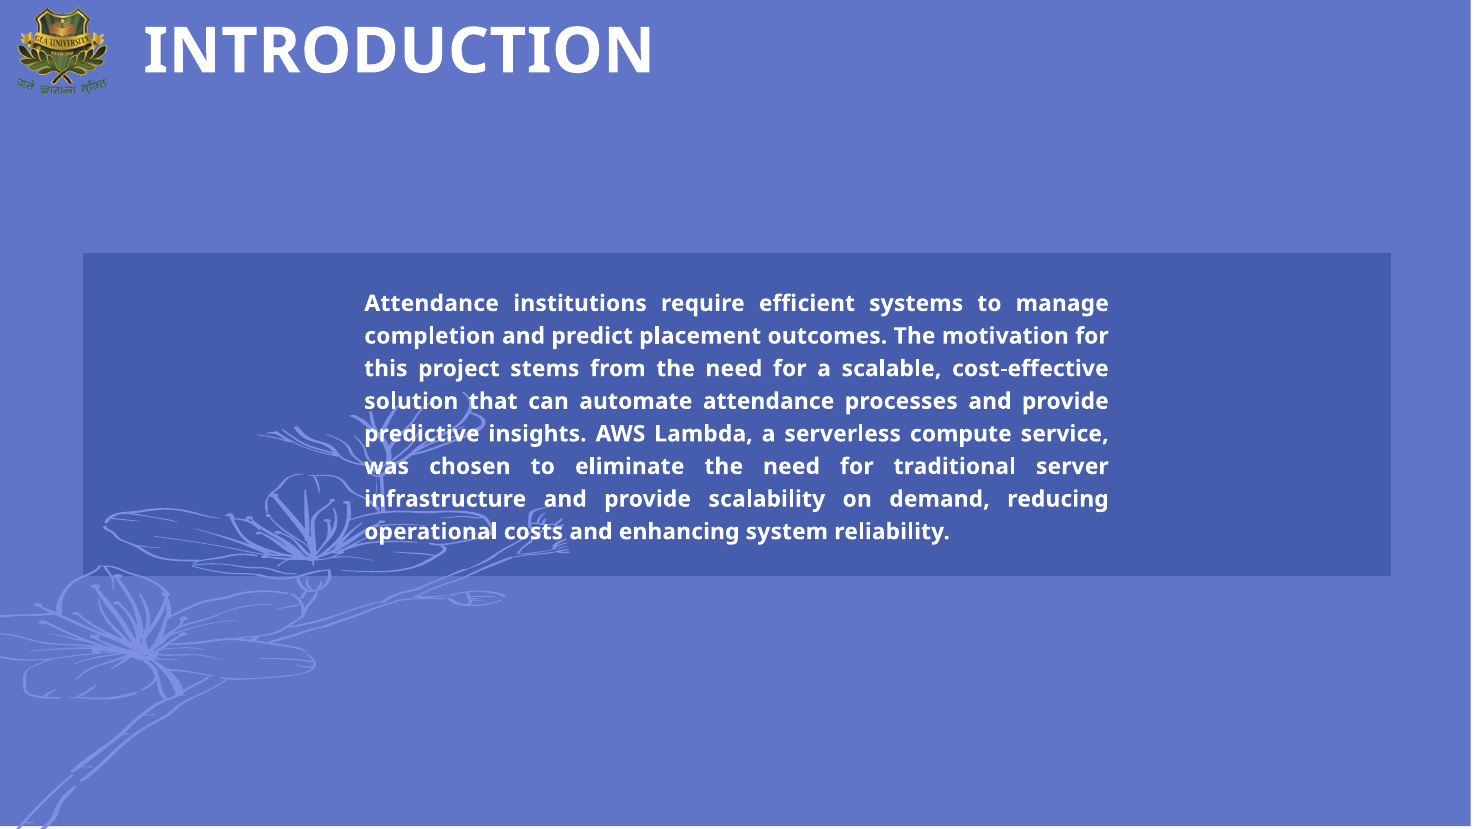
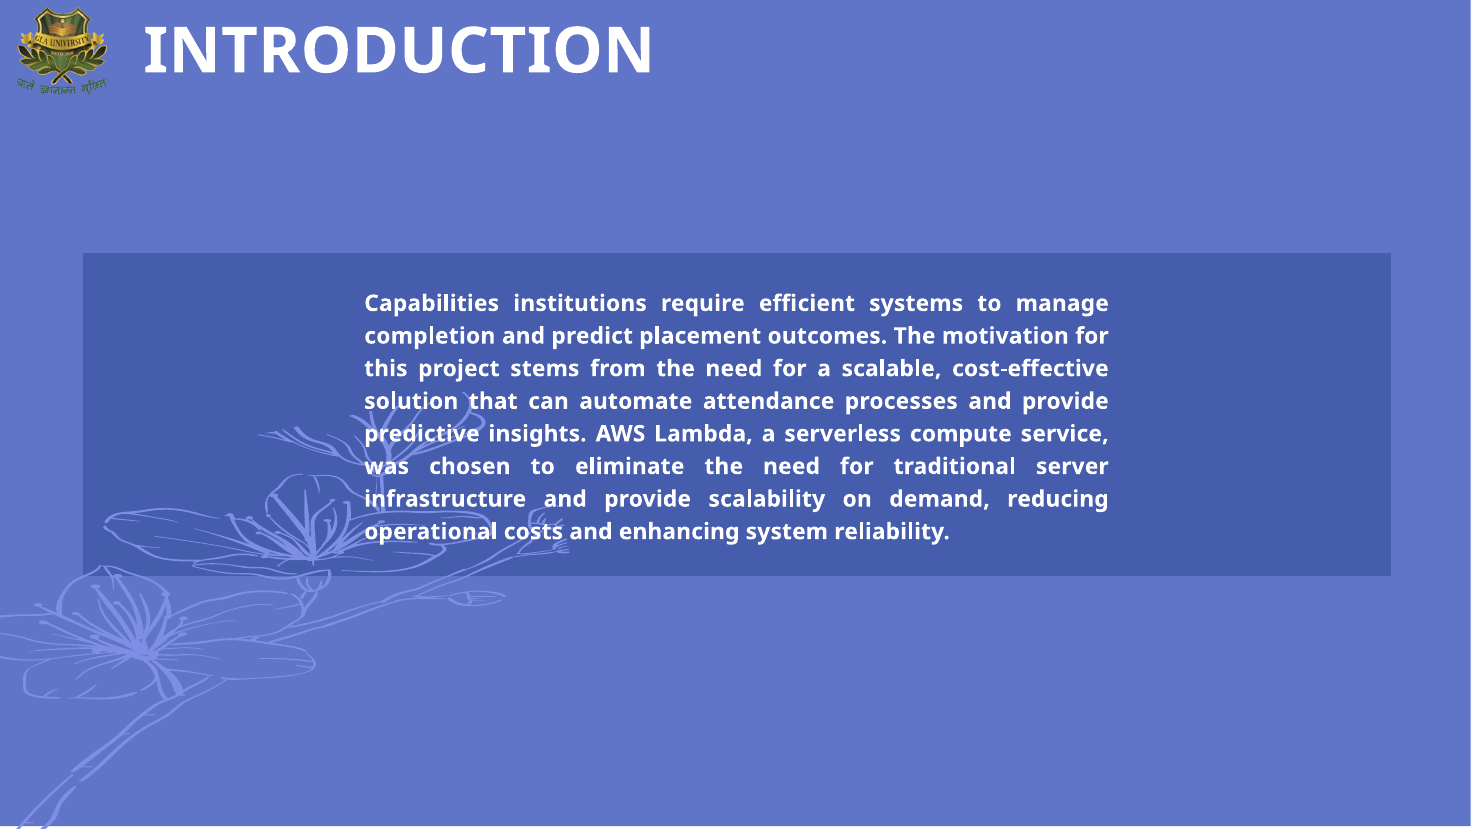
Attendance: Attendance -> Capabilities (432, 303)
